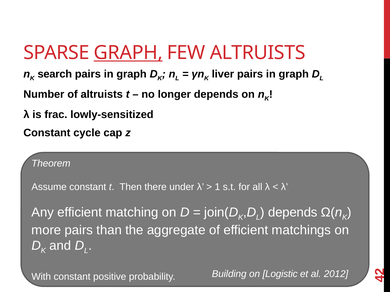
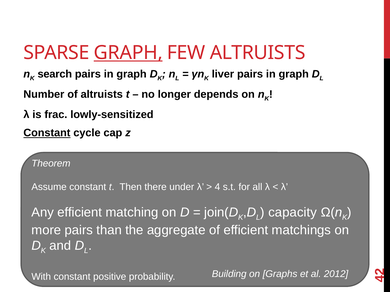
Constant underline: none -> present (47, 133)
1: 1 -> 4 (217, 187)
depends: depends -> capacity (293, 213)
Logistic: Logistic -> Graphs (280, 274)
